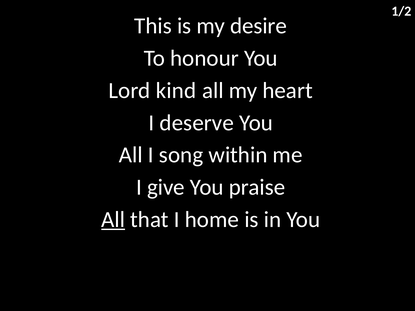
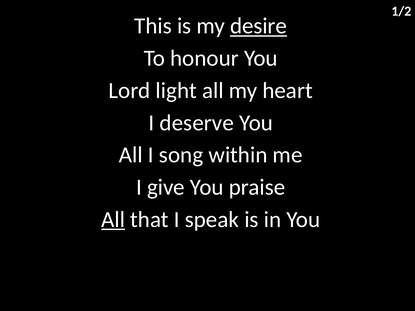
desire underline: none -> present (259, 26)
kind: kind -> light (176, 91)
home: home -> speak (212, 220)
